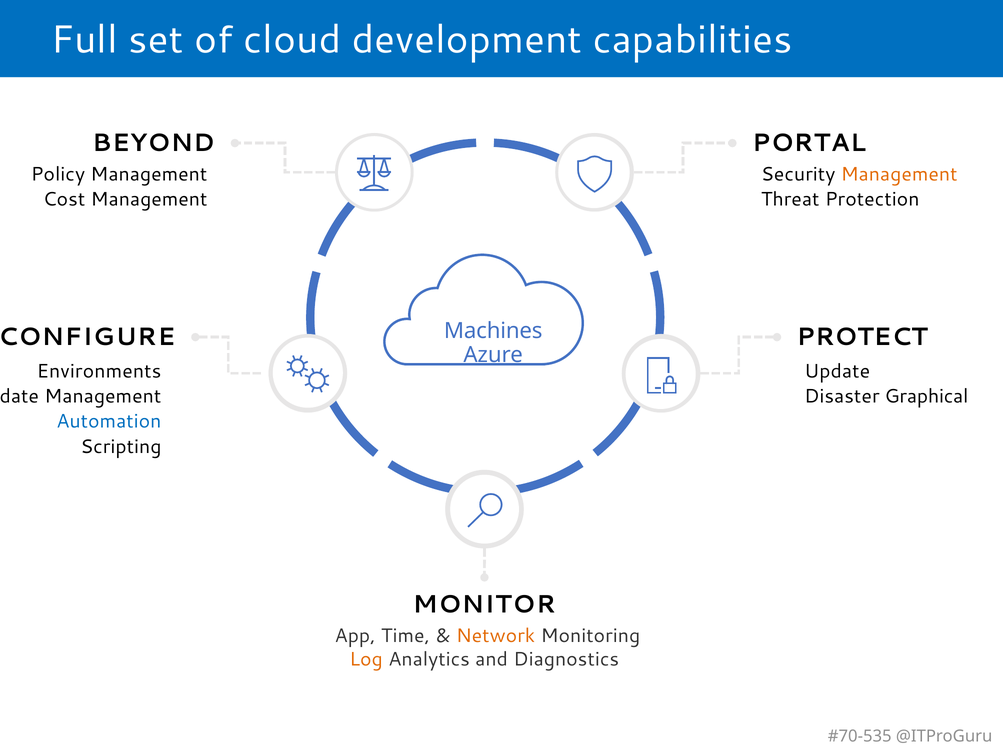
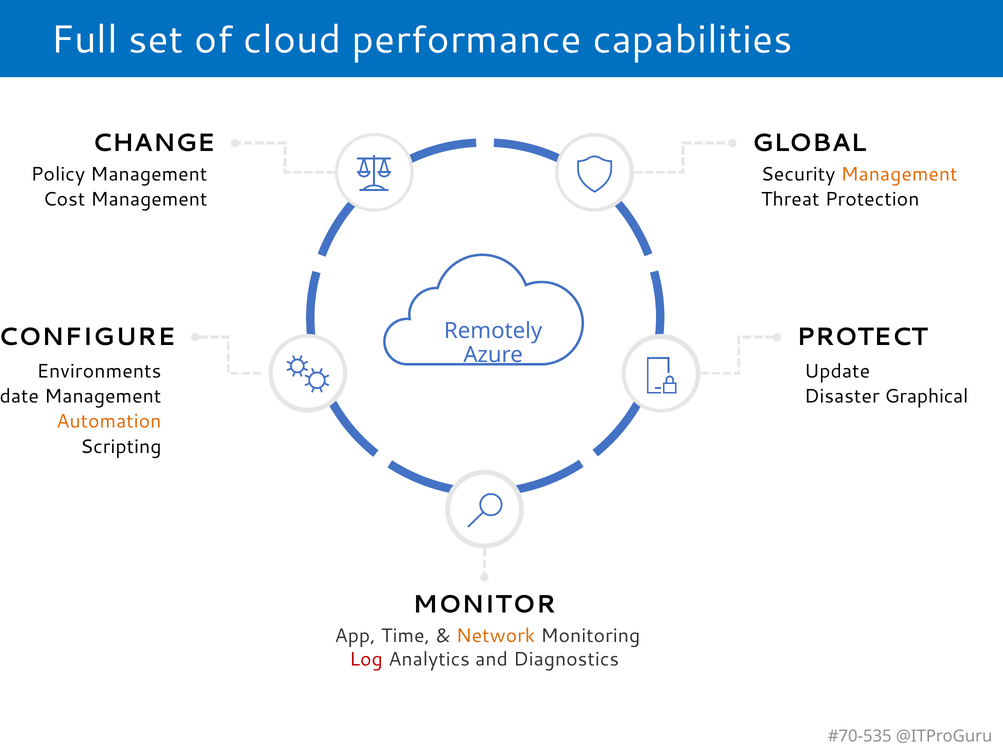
development: development -> performance (467, 40)
BEYOND: BEYOND -> CHANGE (154, 143)
PORTAL: PORTAL -> GLOBAL (809, 143)
Machines: Machines -> Remotely (493, 331)
Automation colour: blue -> orange (109, 422)
Log colour: orange -> red (366, 660)
